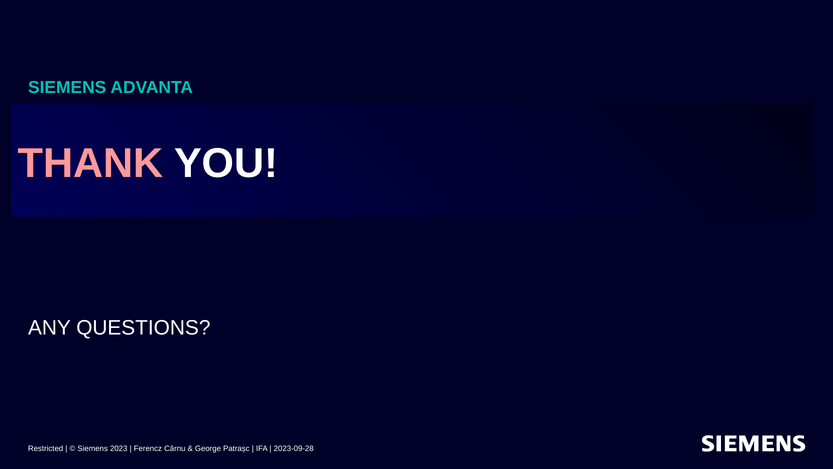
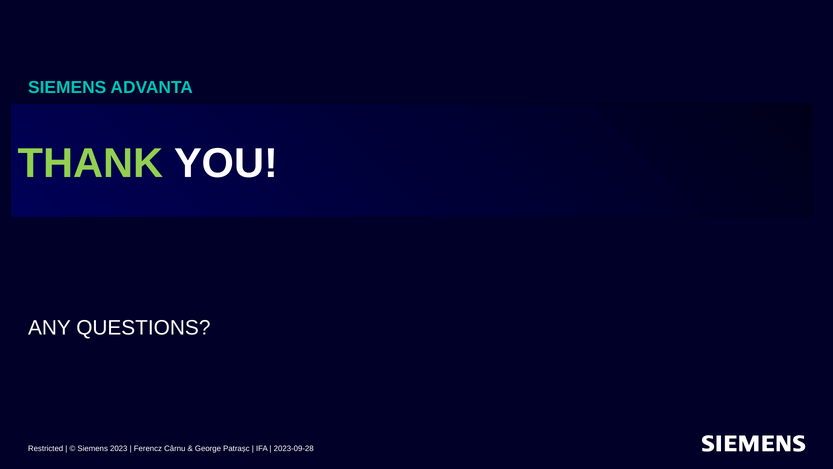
THANK colour: pink -> light green (91, 163)
